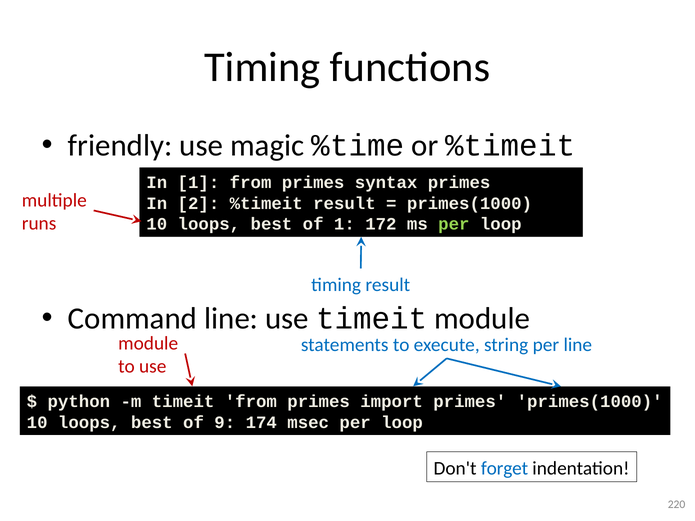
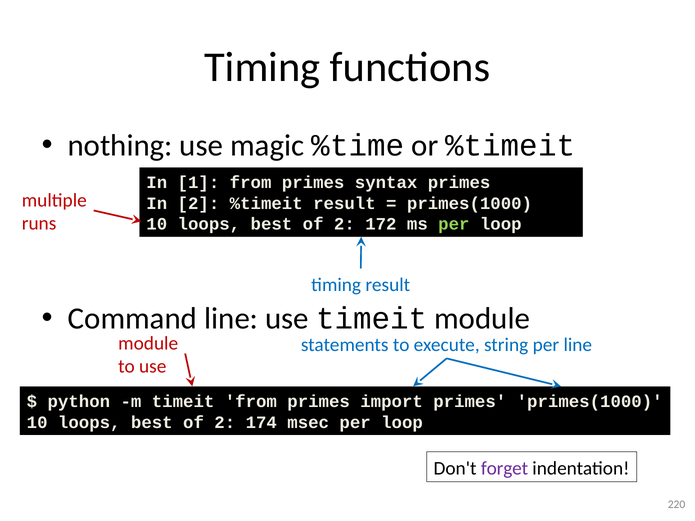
friendly: friendly -> nothing (120, 146)
1: 1 -> 2 (344, 224)
9: 9 -> 2 (225, 423)
forget colour: blue -> purple (505, 469)
